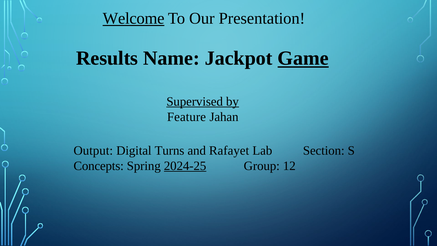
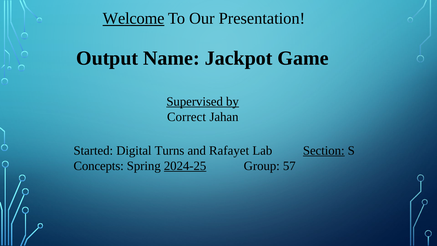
Results: Results -> Output (107, 58)
Game underline: present -> none (303, 58)
Feature: Feature -> Correct (186, 117)
Output: Output -> Started (93, 150)
Section underline: none -> present (324, 150)
12: 12 -> 57 (289, 166)
